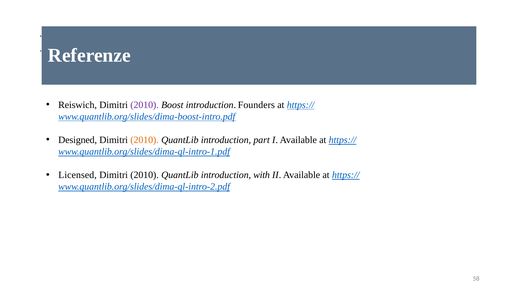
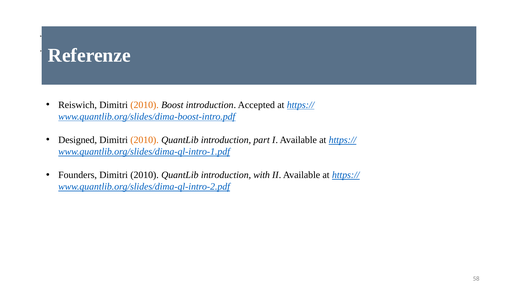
2010 colour: purple -> orange (145, 105)
Founders: Founders -> Accepted (256, 105)
Licensed: Licensed -> Founders (78, 175)
